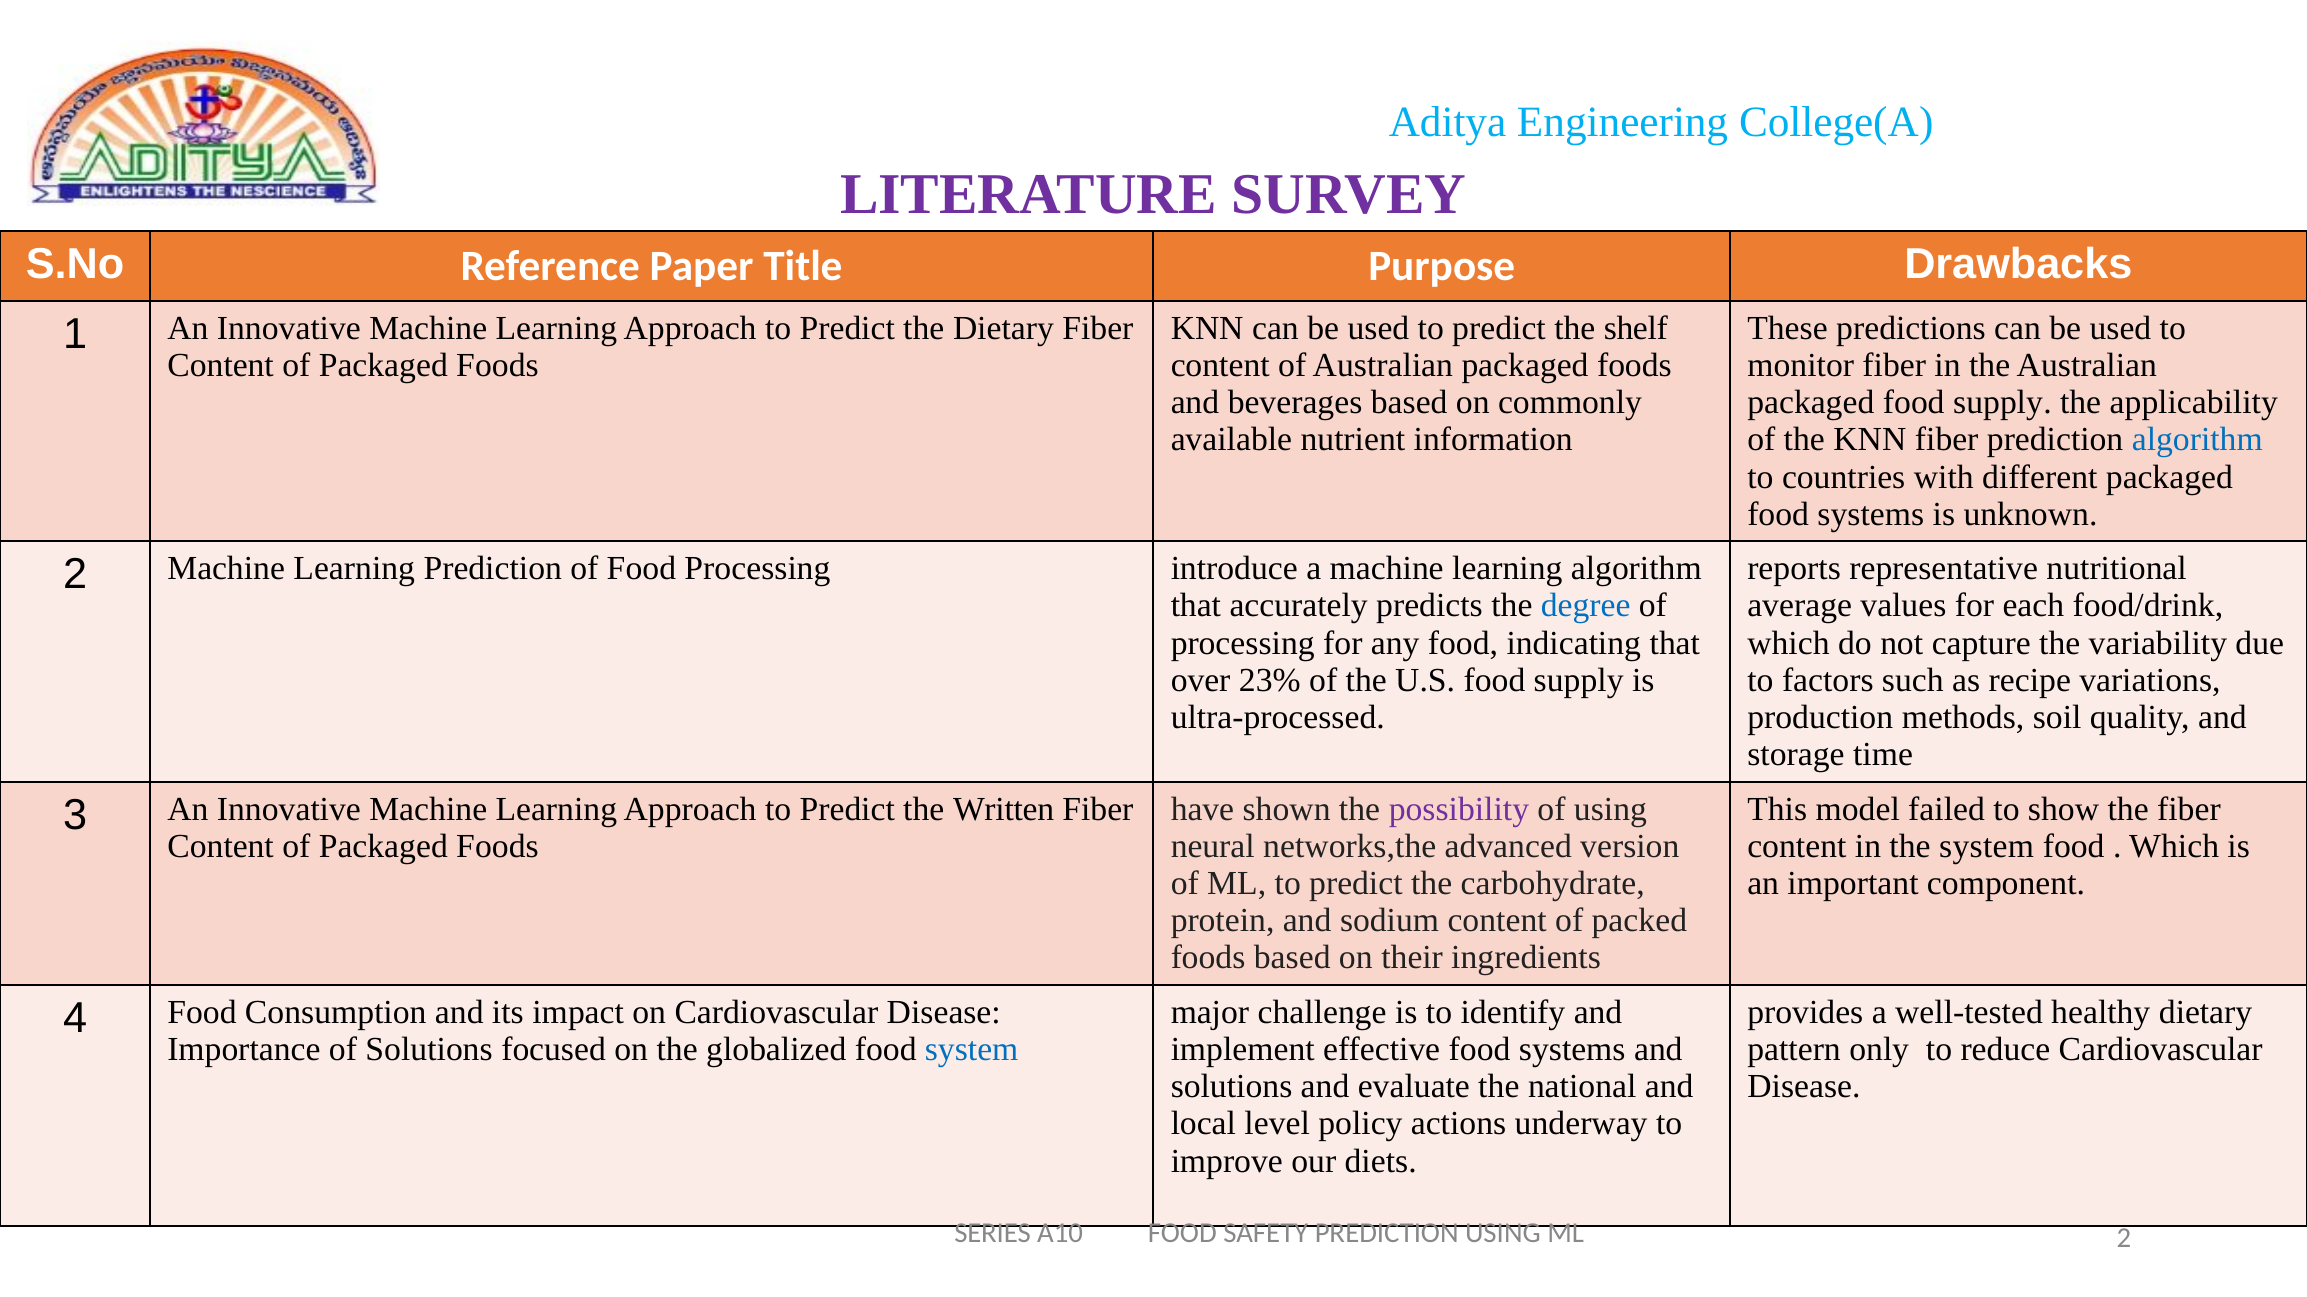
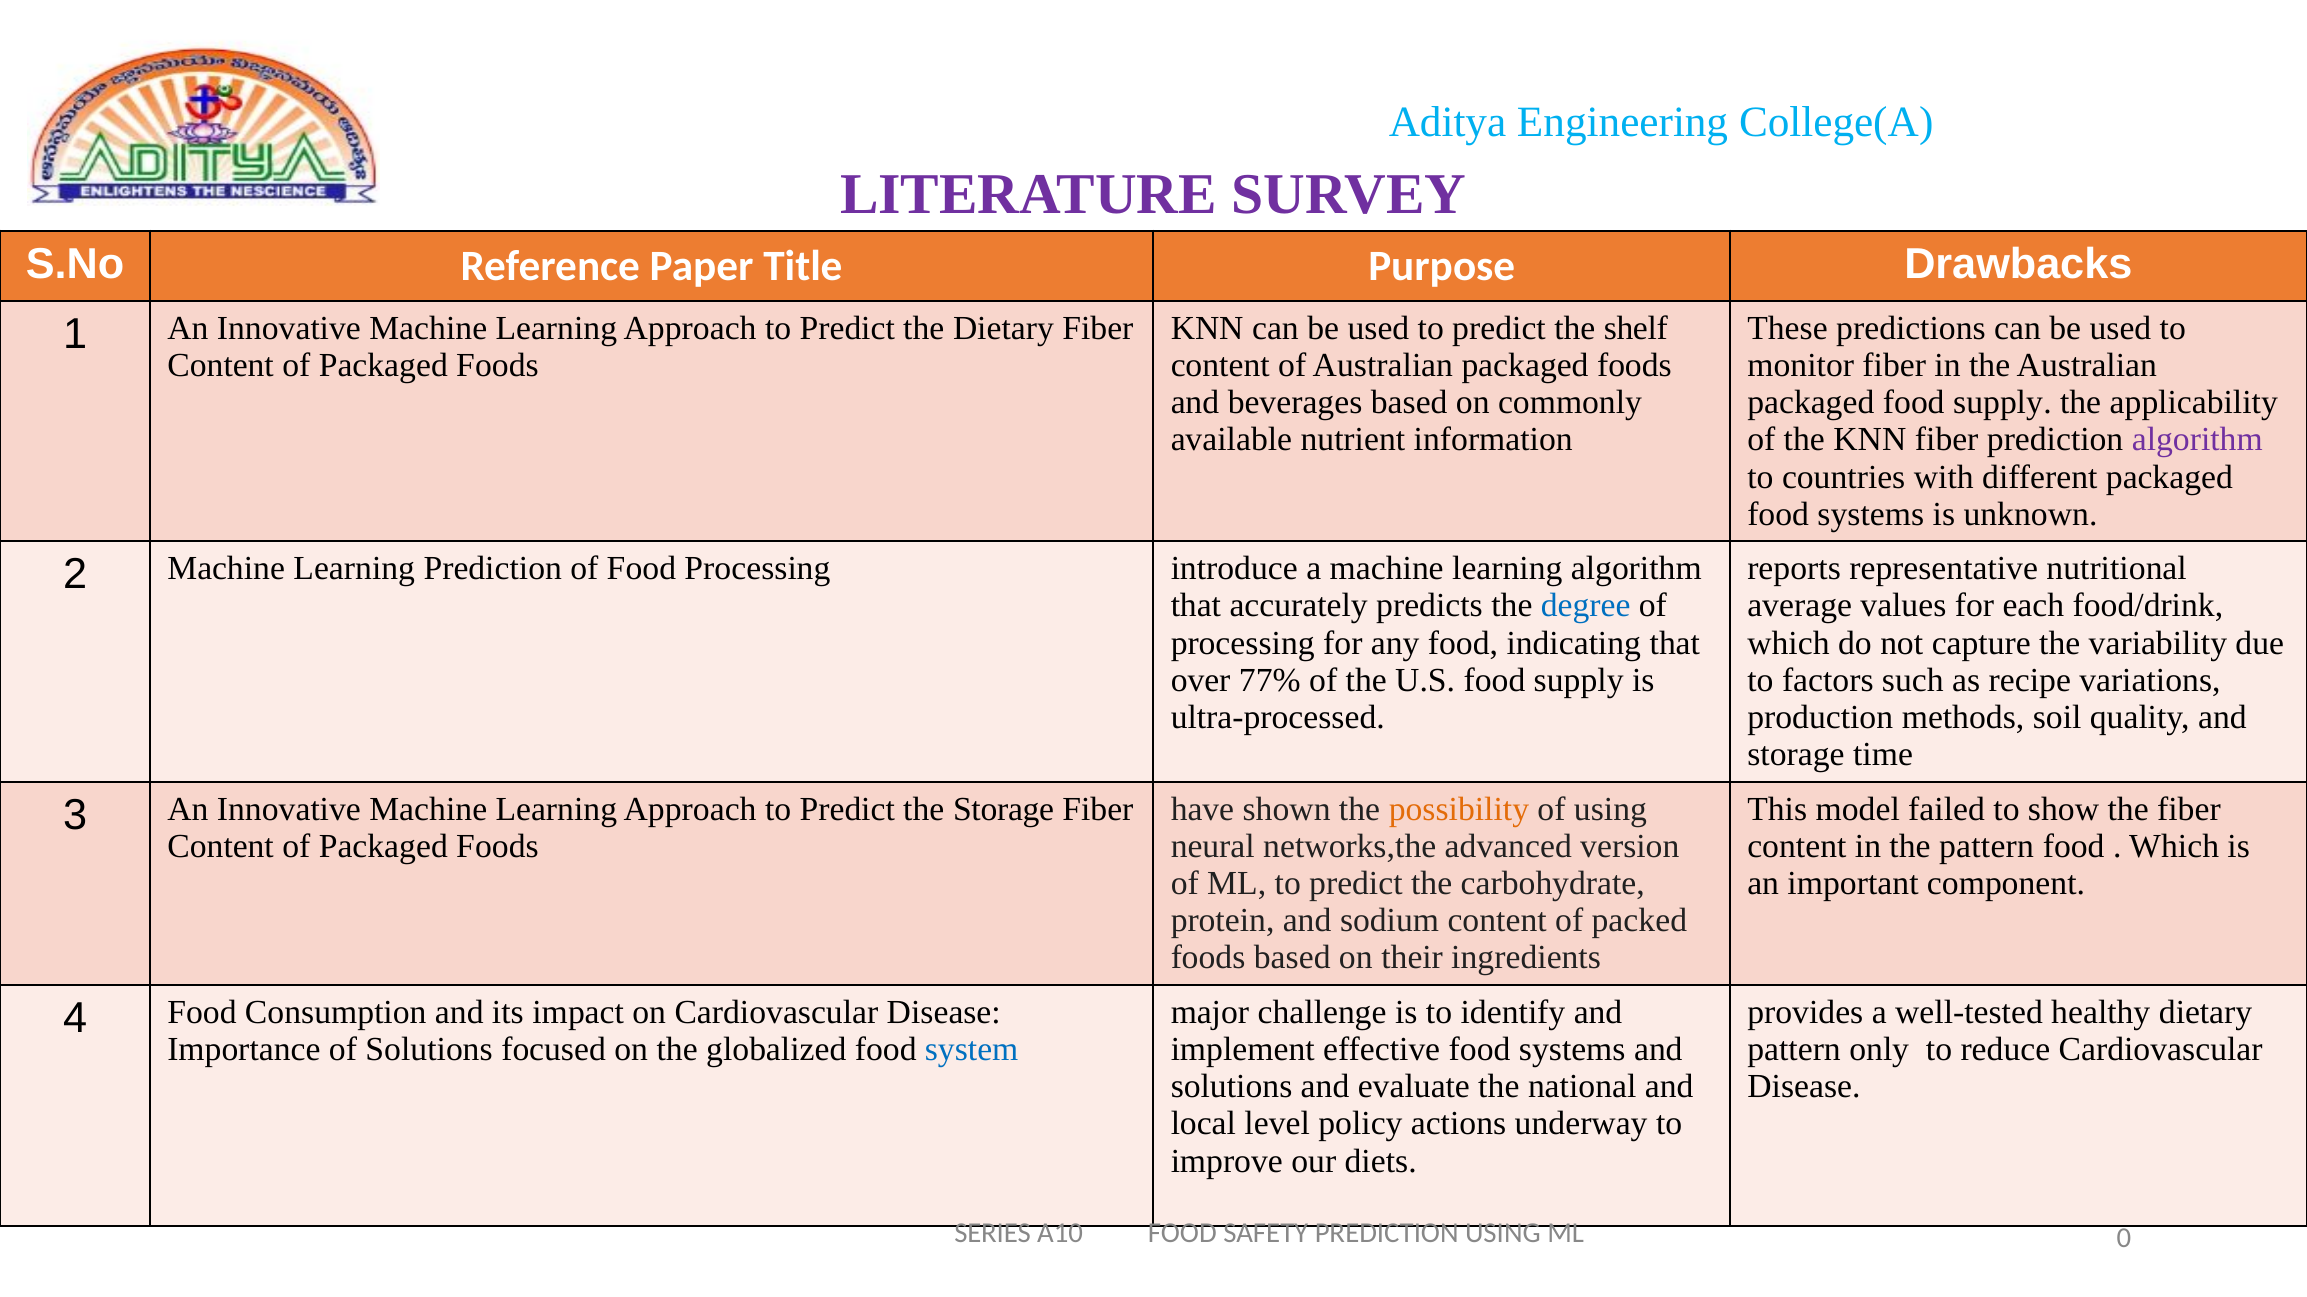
algorithm colour: blue -> purple (2197, 440)
23%: 23% -> 77% (1270, 681)
possibility colour: purple -> orange (1459, 809)
the Written: Written -> Storage (1004, 809)
the system: system -> pattern (1987, 847)
ML 2: 2 -> 0 (2124, 1239)
